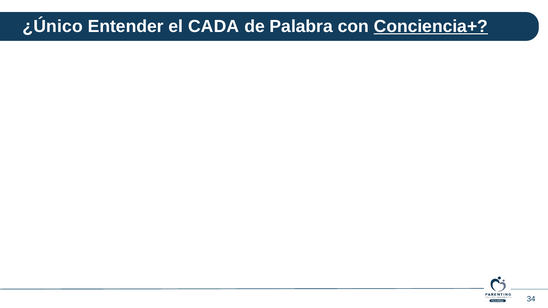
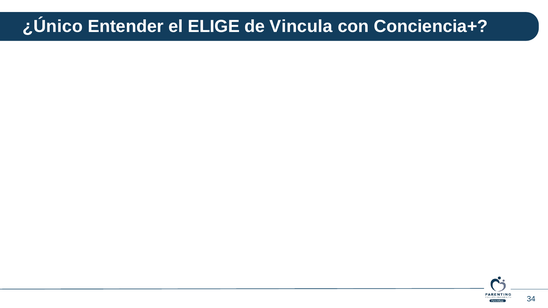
CADA: CADA -> ELIGE (214, 26)
Palabra: Palabra -> Vincula (301, 26)
Conciencia+ underline: present -> none (431, 26)
